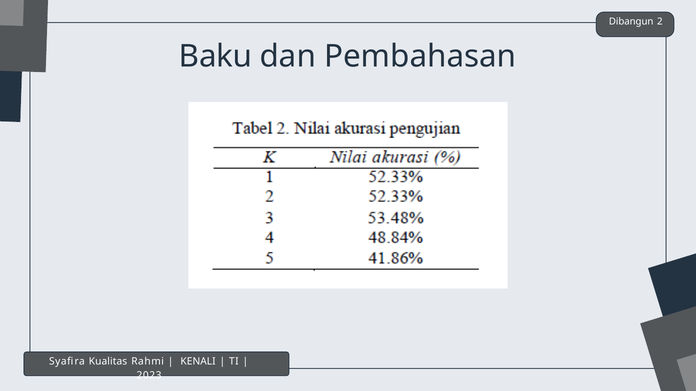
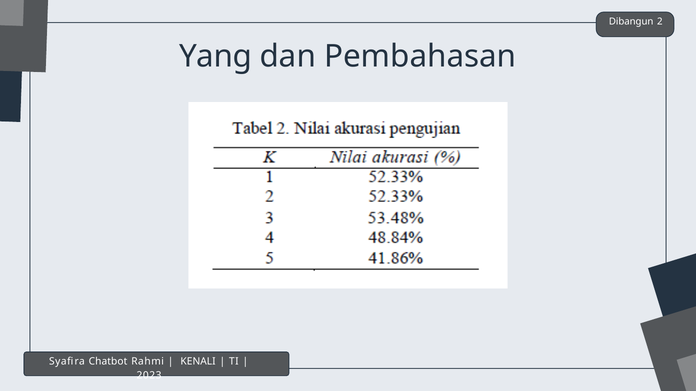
Baku: Baku -> Yang (216, 57)
Kualitas: Kualitas -> Chatbot (108, 362)
